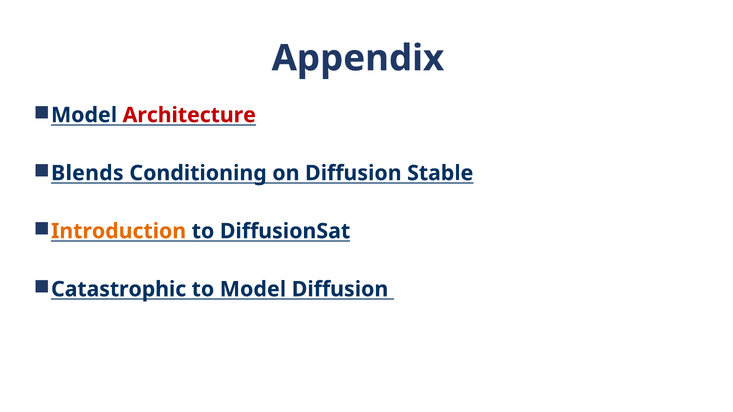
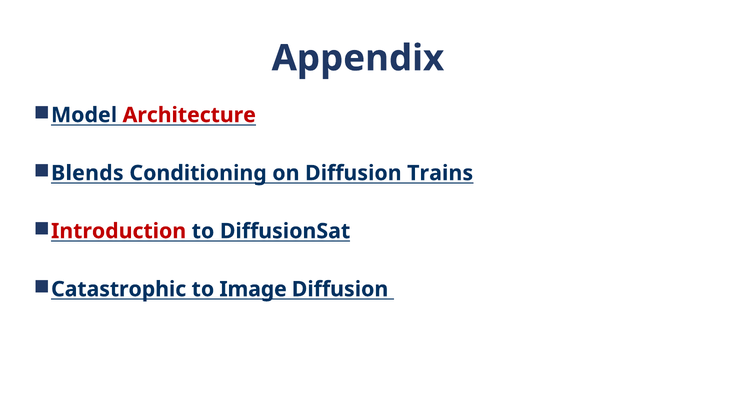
Stable: Stable -> Trains (440, 173)
Introduction colour: orange -> red (119, 231)
to Model: Model -> Image (253, 289)
